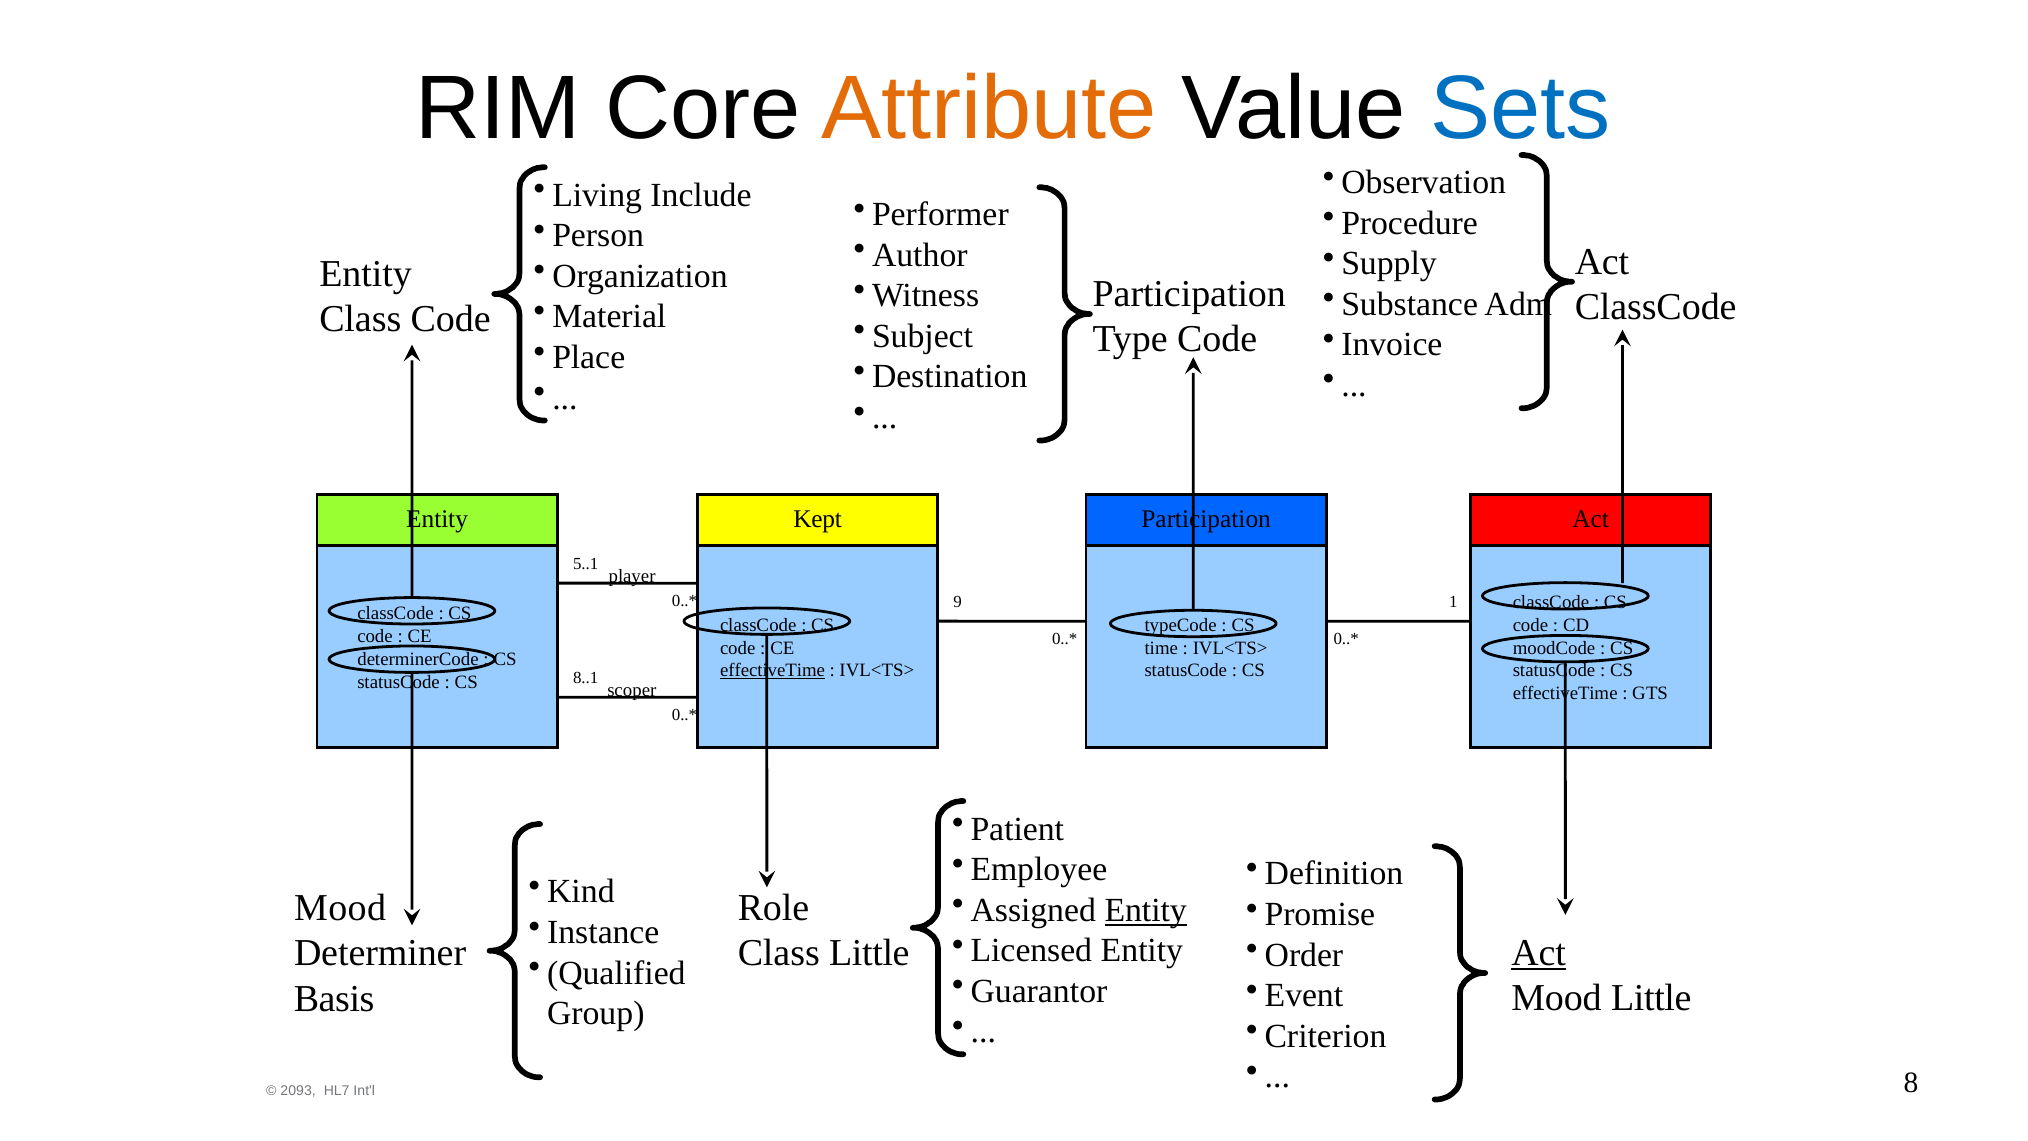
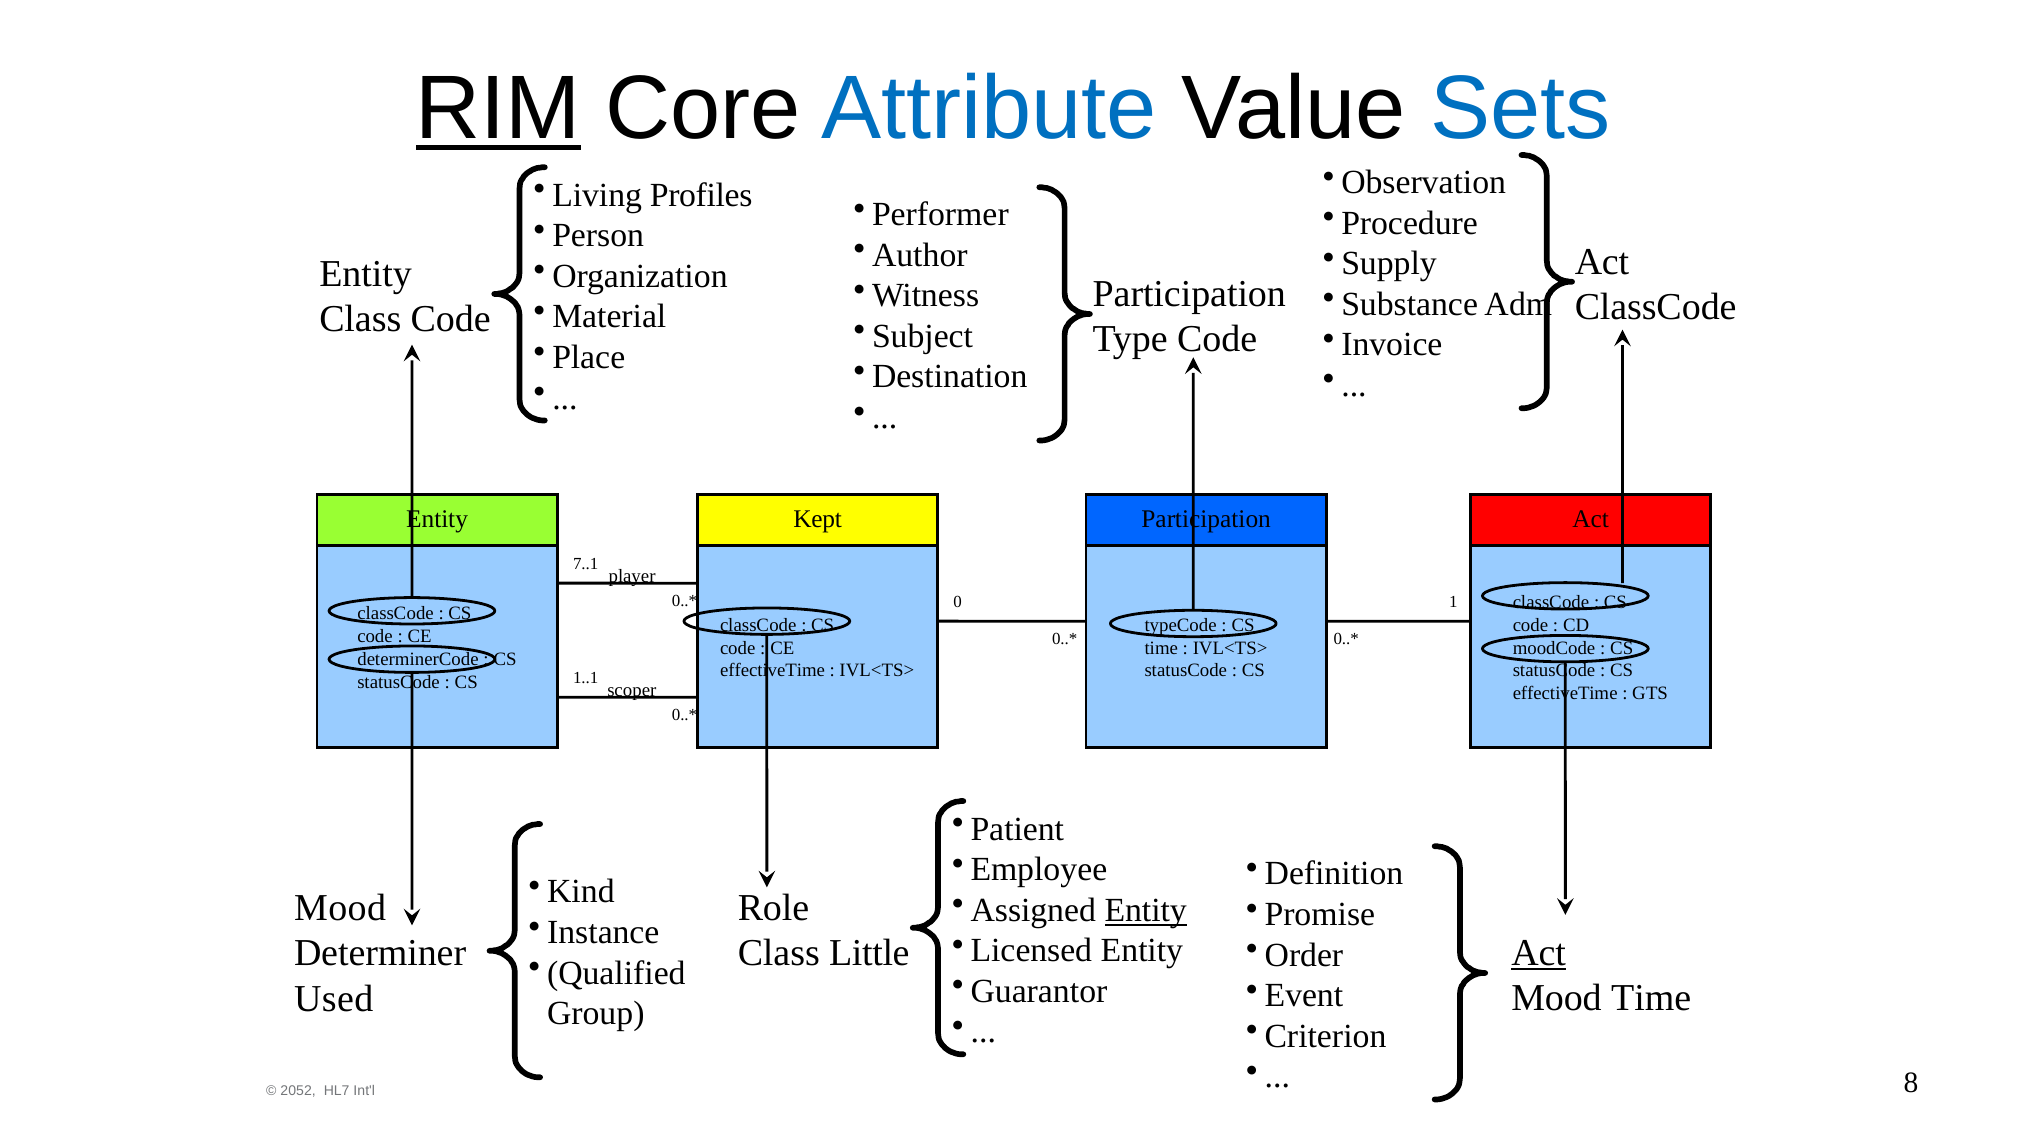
RIM underline: none -> present (498, 109)
Attribute colour: orange -> blue (989, 109)
Include: Include -> Profiles (701, 195)
5..1: 5..1 -> 7..1 (586, 564)
9: 9 -> 0 (958, 602)
effectiveTime underline: present -> none (773, 671)
8..1: 8..1 -> 1..1 (586, 678)
Mood Little: Little -> Time (1651, 998)
Basis: Basis -> Used (334, 999)
2093: 2093 -> 2052 (298, 1091)
